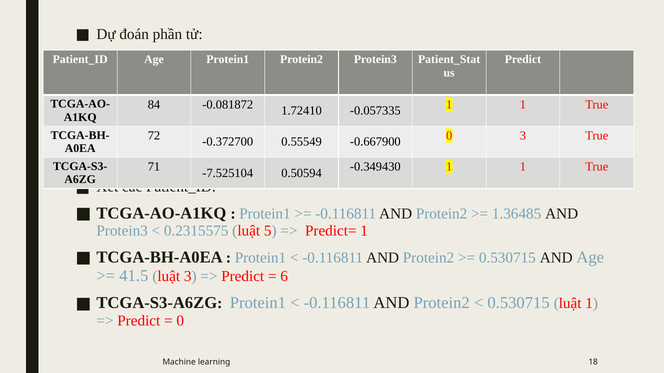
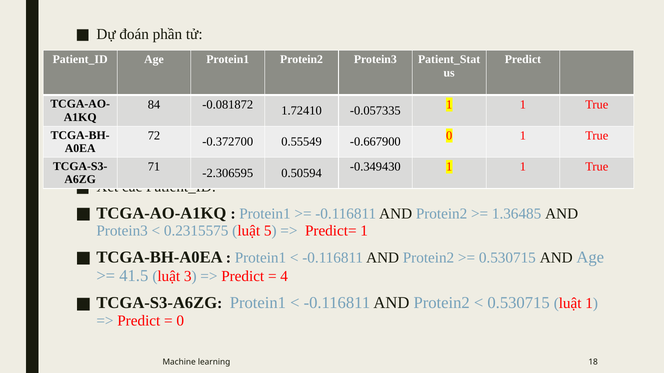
0 3: 3 -> 1 (523, 136)
-7.525104: -7.525104 -> -2.306595 (228, 173)
6: 6 -> 4 (284, 277)
